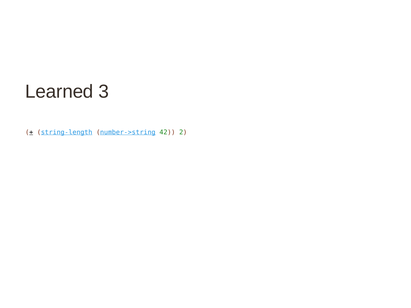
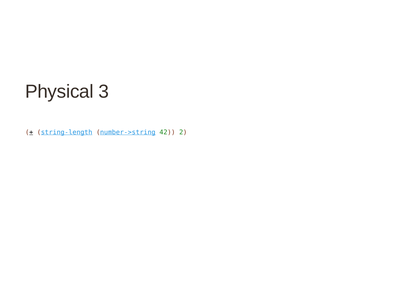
Learned: Learned -> Physical (59, 92)
